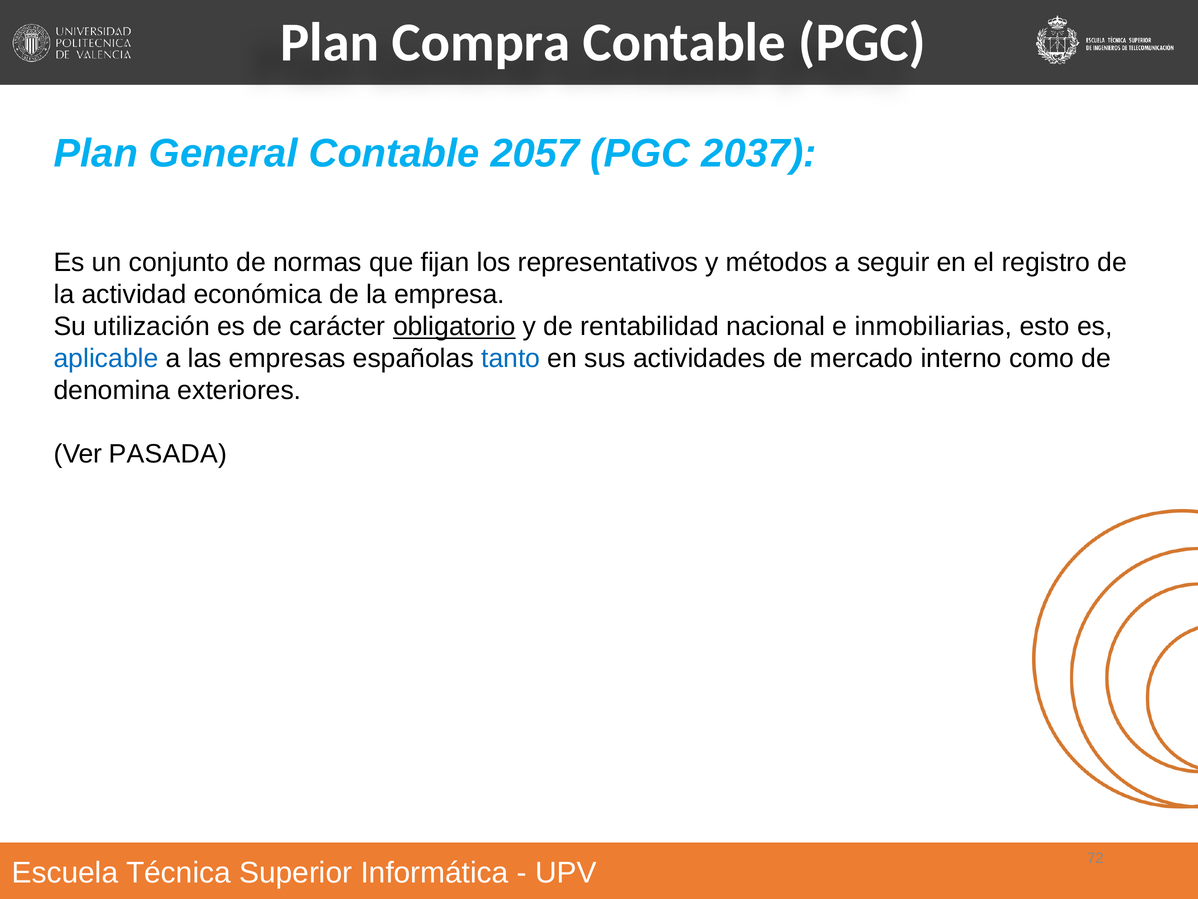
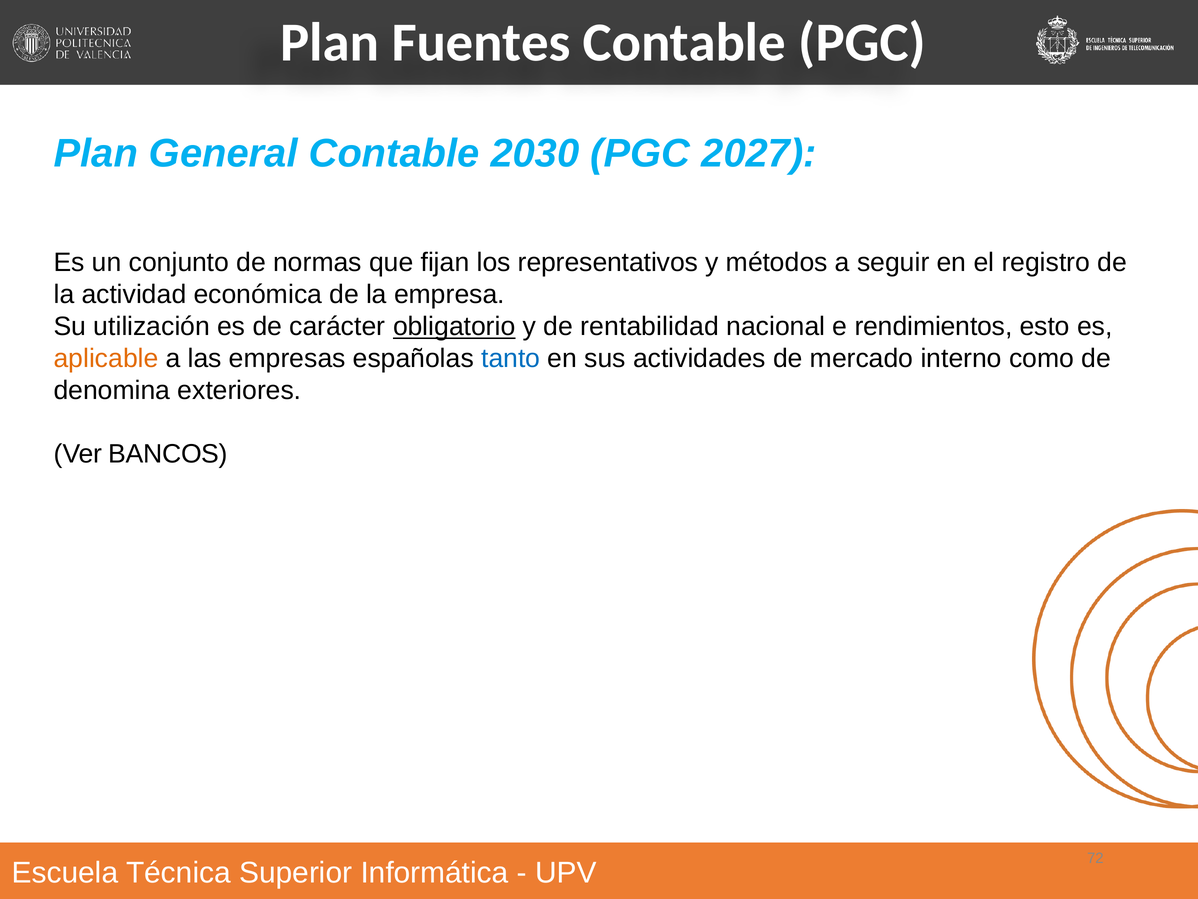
Compra: Compra -> Fuentes (481, 43)
2057: 2057 -> 2030 (535, 153)
2037: 2037 -> 2027 (759, 153)
inmobiliarias: inmobiliarias -> rendimientos (934, 326)
aplicable colour: blue -> orange (106, 358)
PASADA: PASADA -> BANCOS (168, 454)
